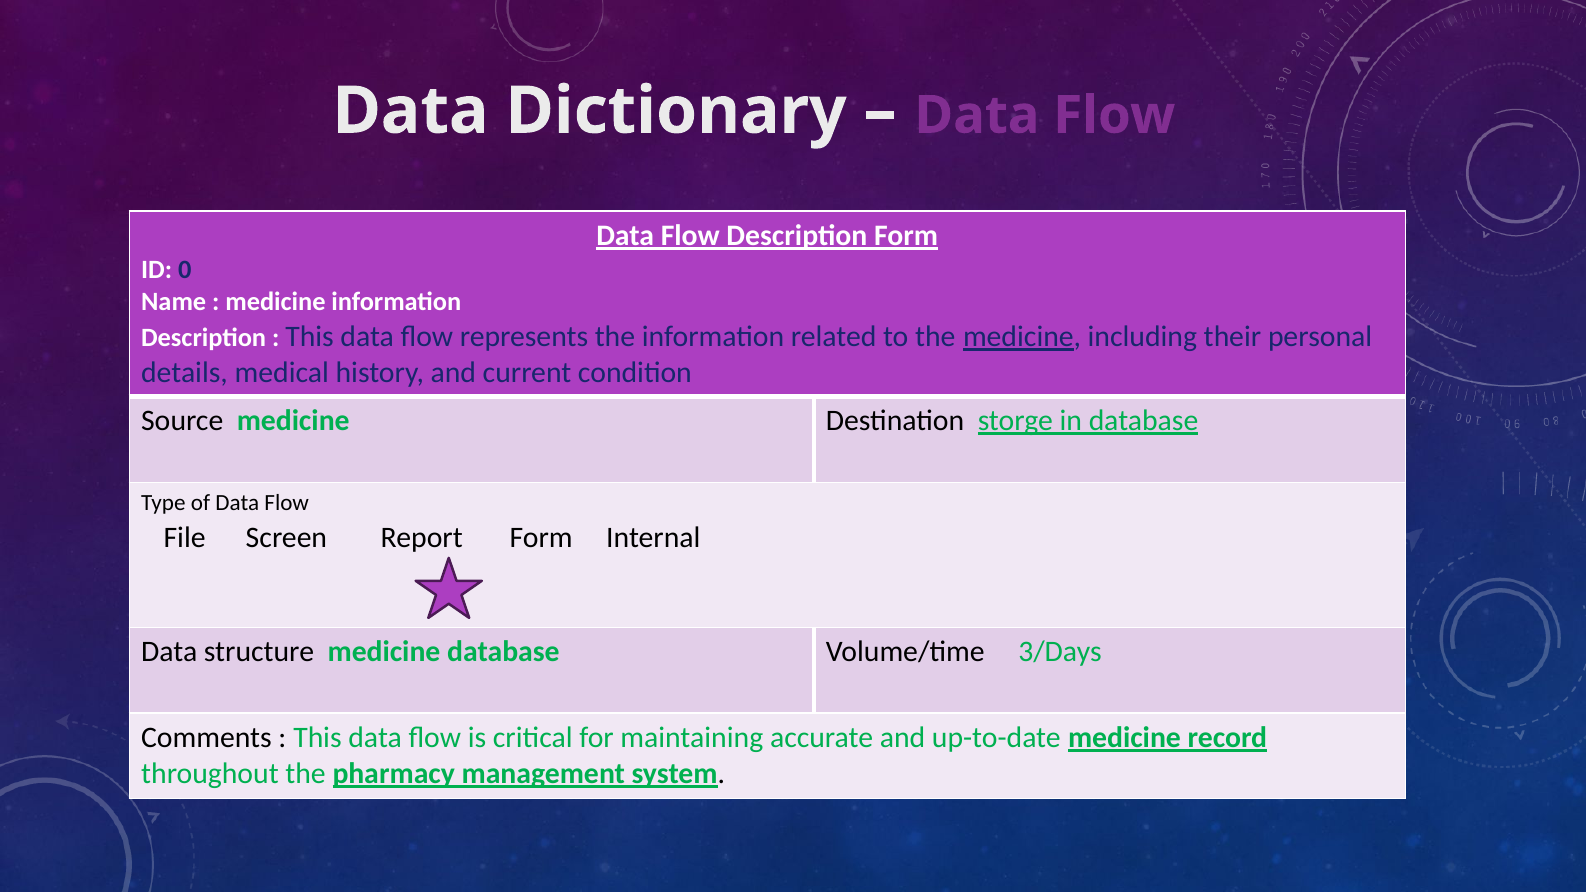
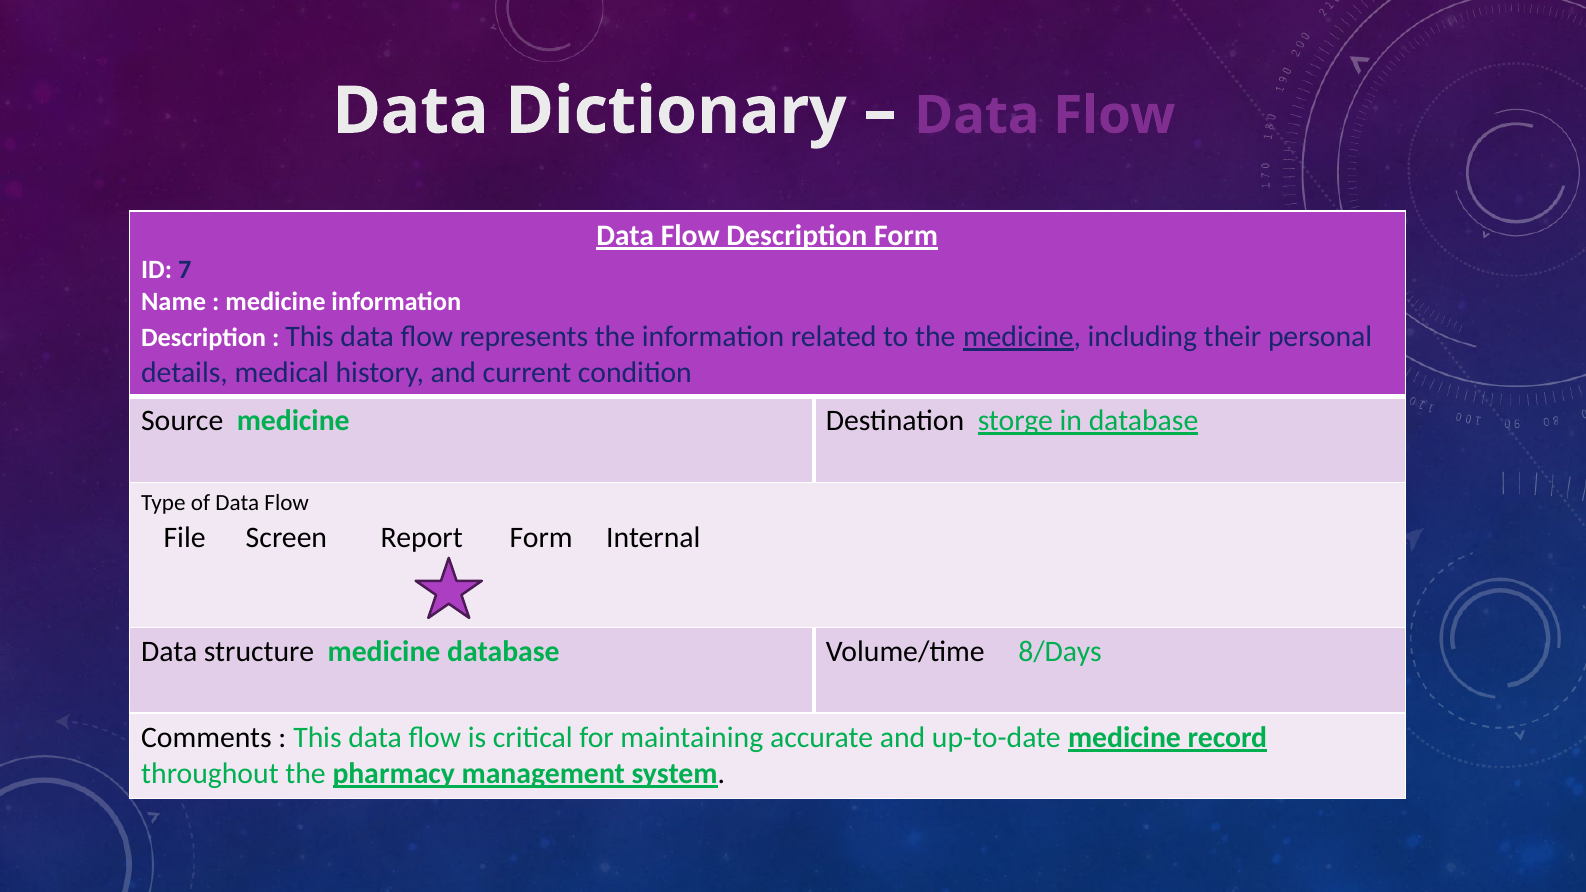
0: 0 -> 7 (185, 270)
3/Days: 3/Days -> 8/Days (1060, 652)
